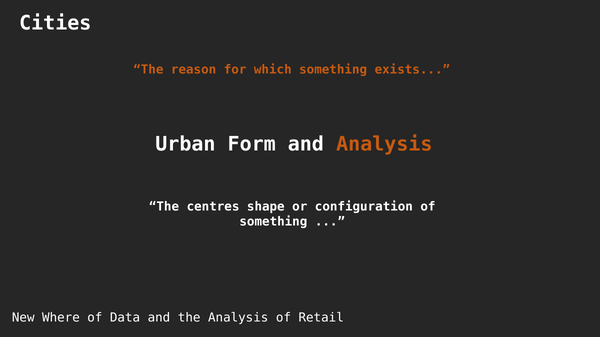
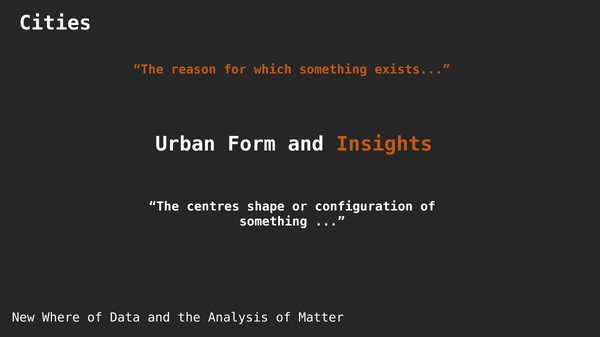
and Analysis: Analysis -> Insights (384, 144)
Retail: Retail -> Matter (321, 318)
